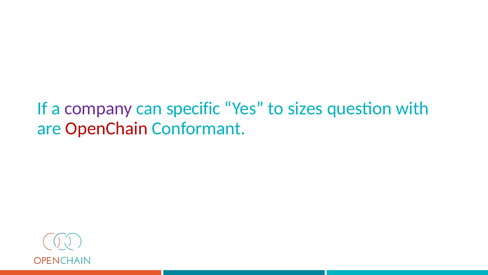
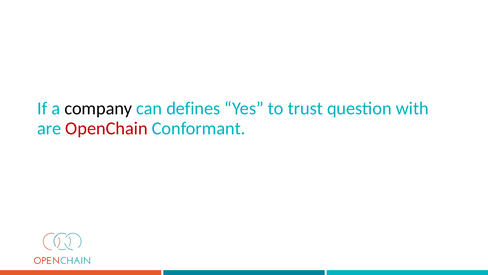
company colour: purple -> black (98, 108)
specific: specific -> defines (193, 108)
sizes: sizes -> trust (305, 108)
